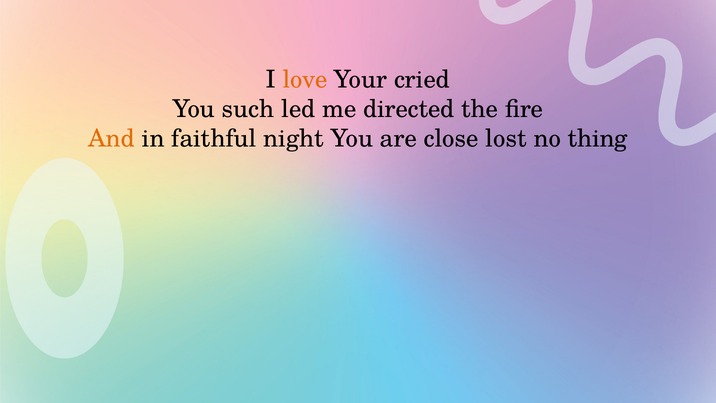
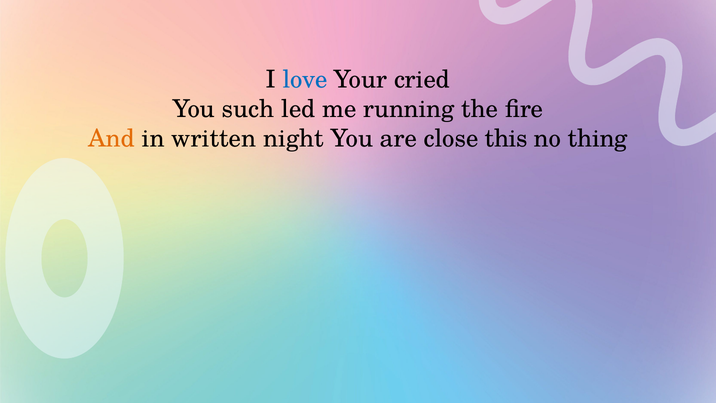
love colour: orange -> blue (305, 80)
directed: directed -> running (409, 109)
faithful: faithful -> written (214, 139)
lost: lost -> this (506, 139)
